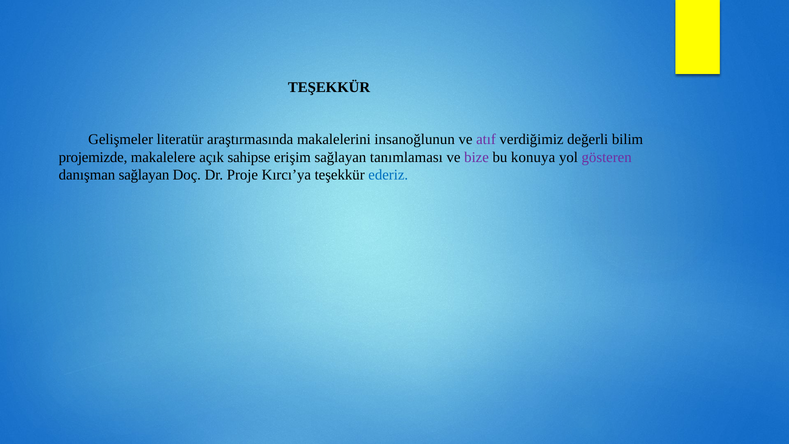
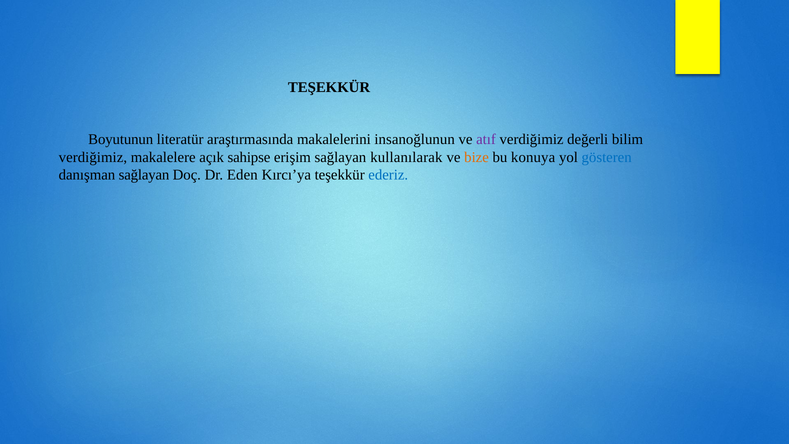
Gelişmeler: Gelişmeler -> Boyutunun (121, 139)
projemizde: projemizde -> verdiğimiz (93, 157)
tanımlaması: tanımlaması -> kullanılarak (406, 157)
bize colour: purple -> orange (477, 157)
gösteren colour: purple -> blue (607, 157)
Proje: Proje -> Eden (242, 175)
